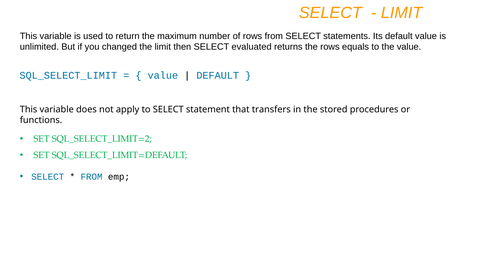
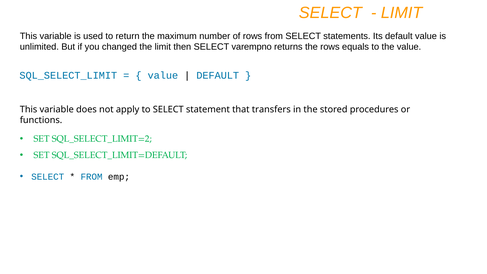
evaluated: evaluated -> varempno (252, 47)
